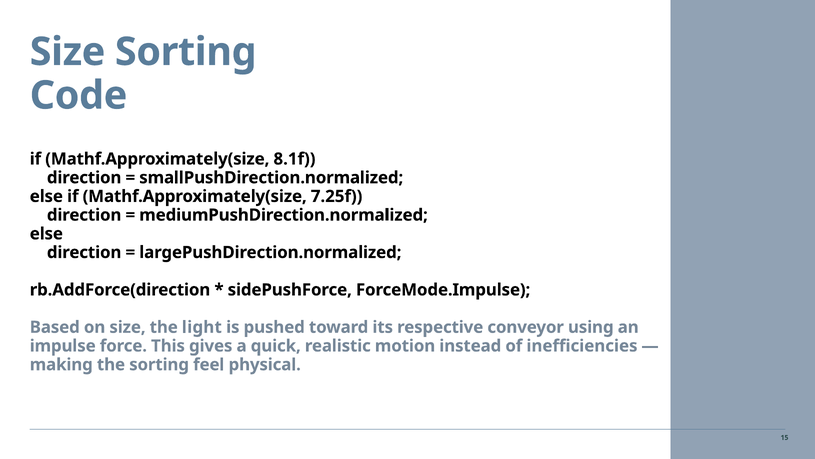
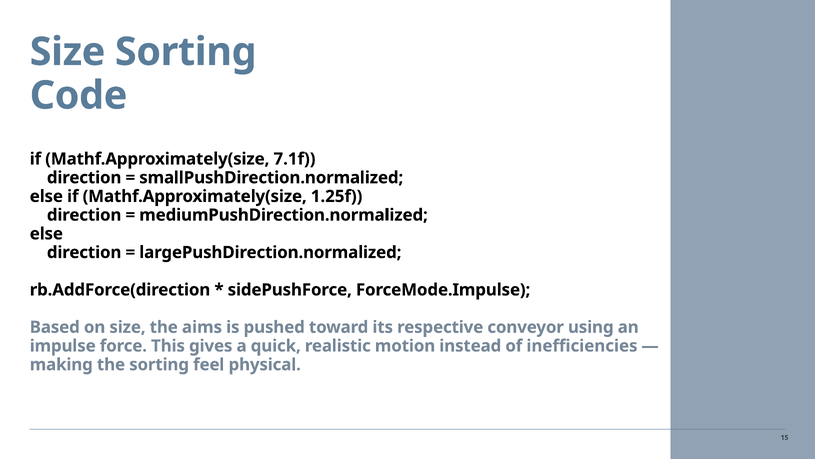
8.1f: 8.1f -> 7.1f (294, 159)
7.25f: 7.25f -> 1.25f (337, 196)
light: light -> aims (202, 327)
